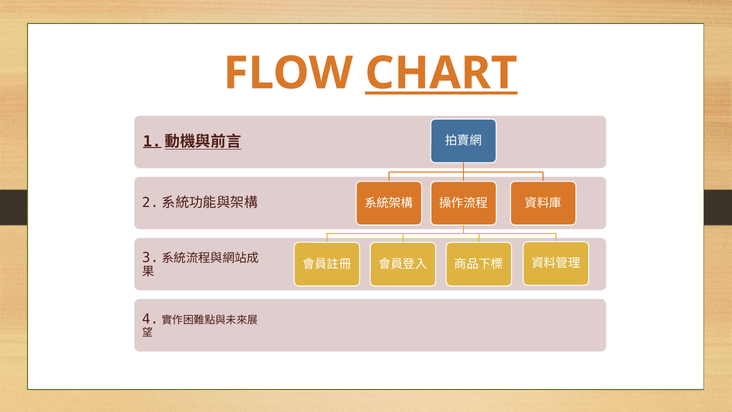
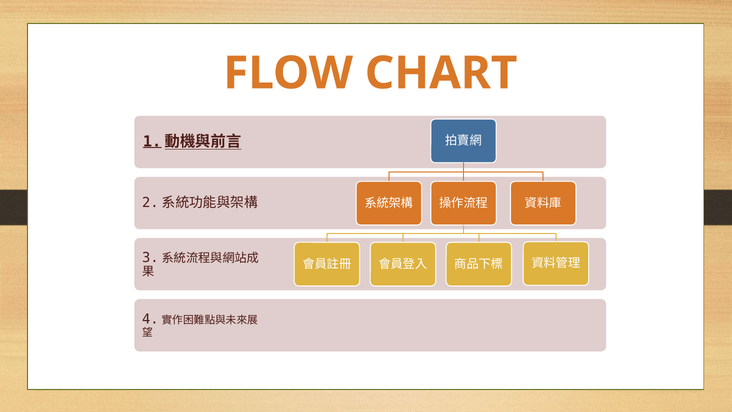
CHART underline: present -> none (441, 73)
